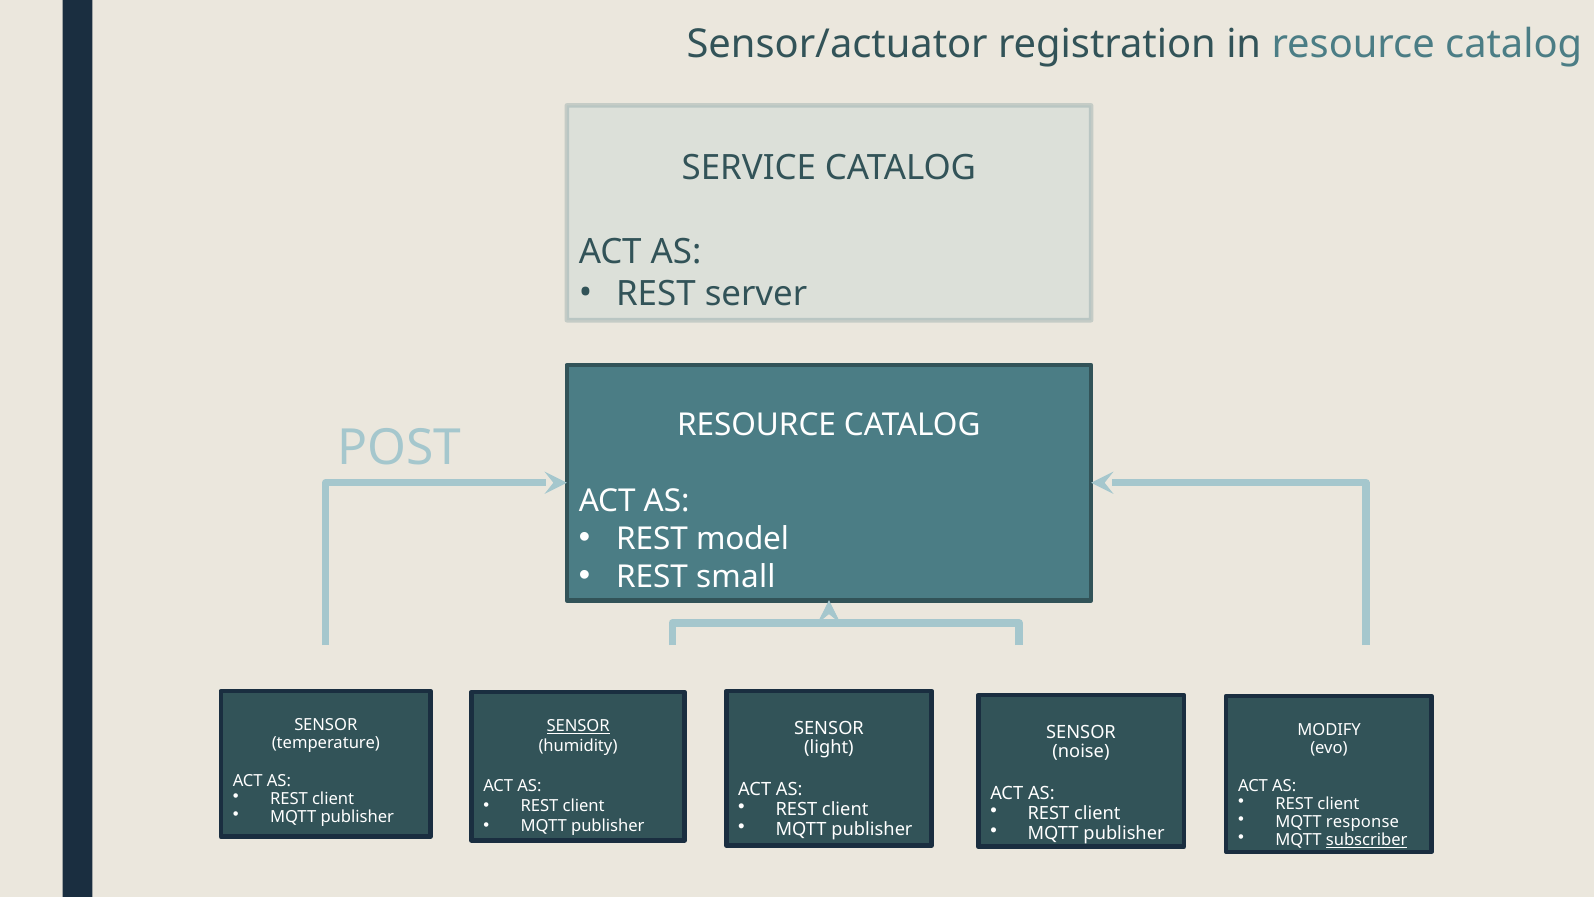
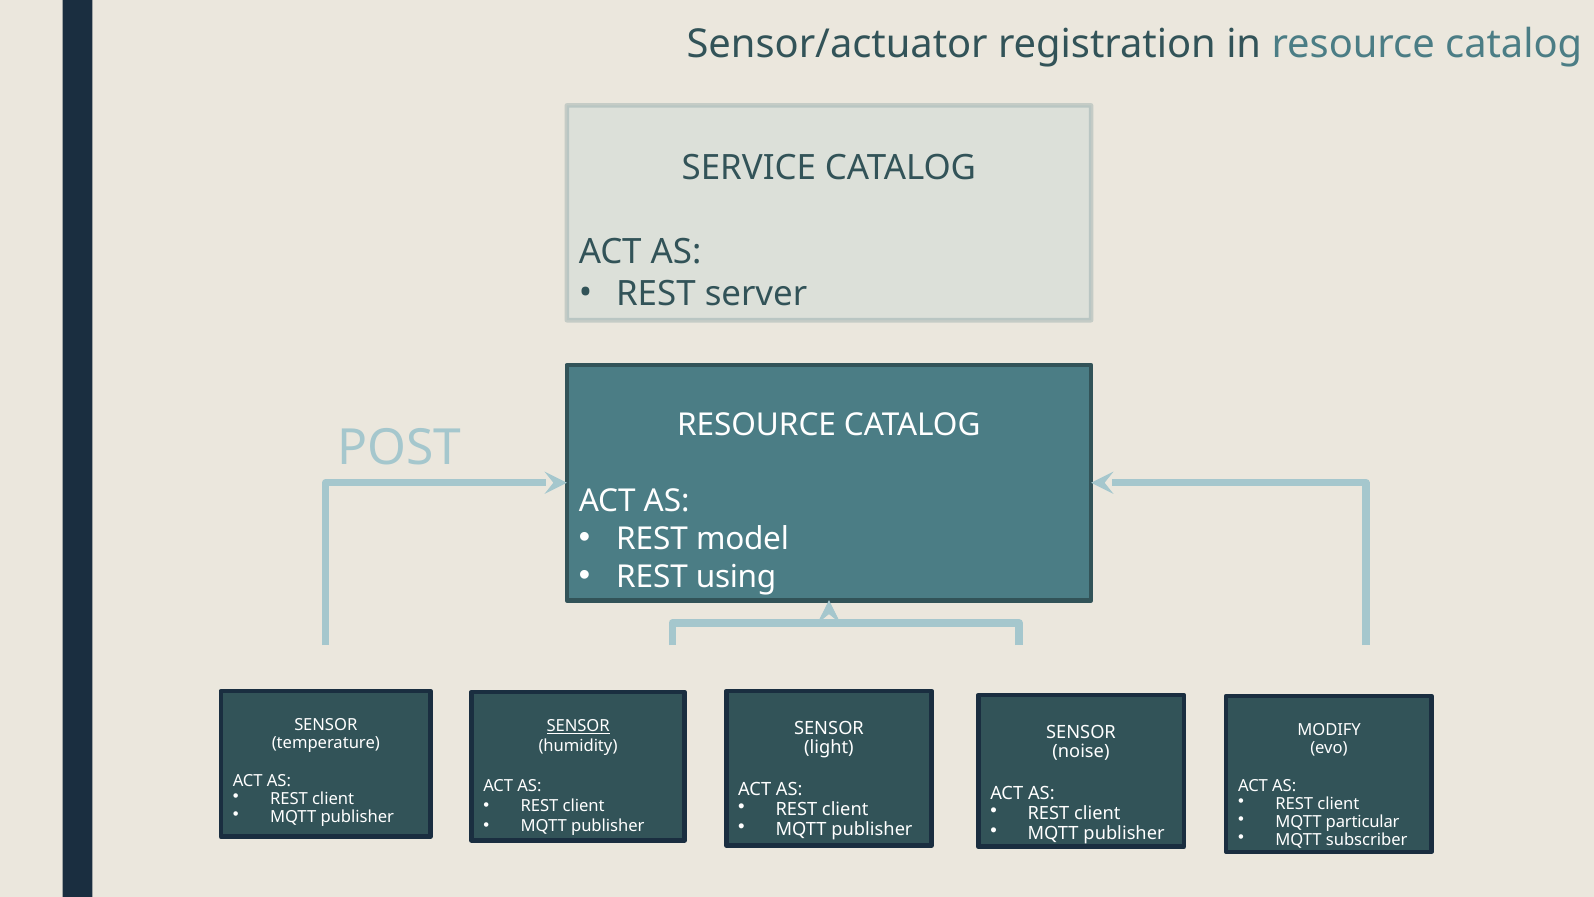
small: small -> using (736, 577)
response: response -> particular (1363, 822)
subscriber underline: present -> none (1367, 840)
